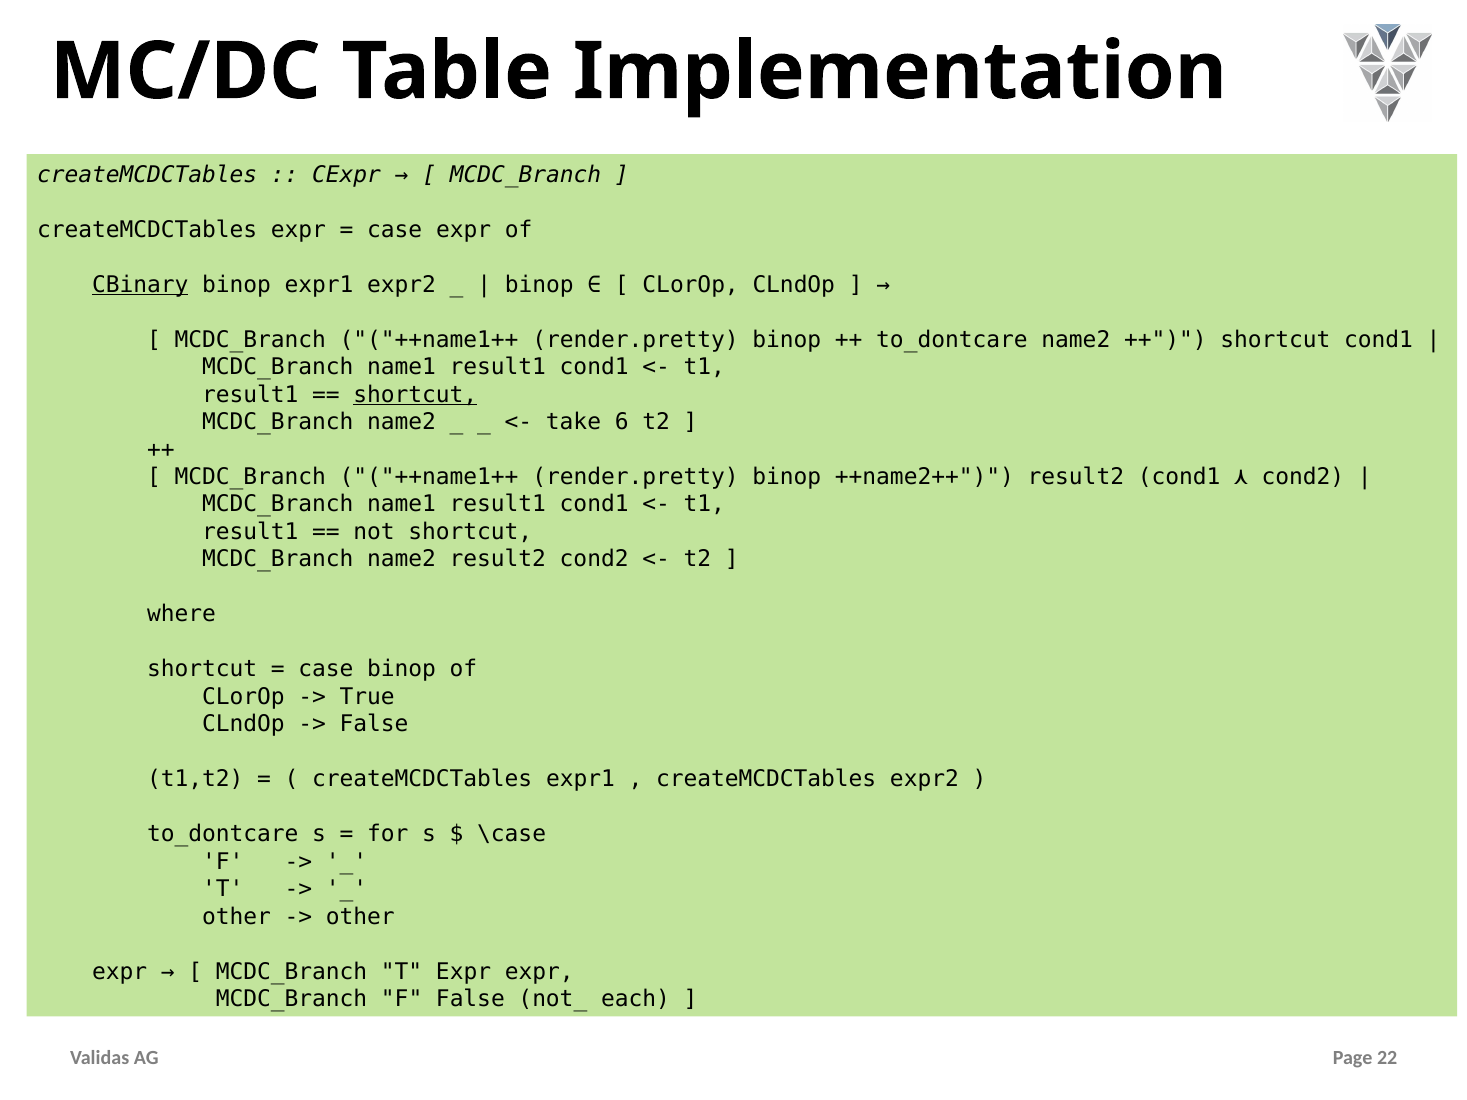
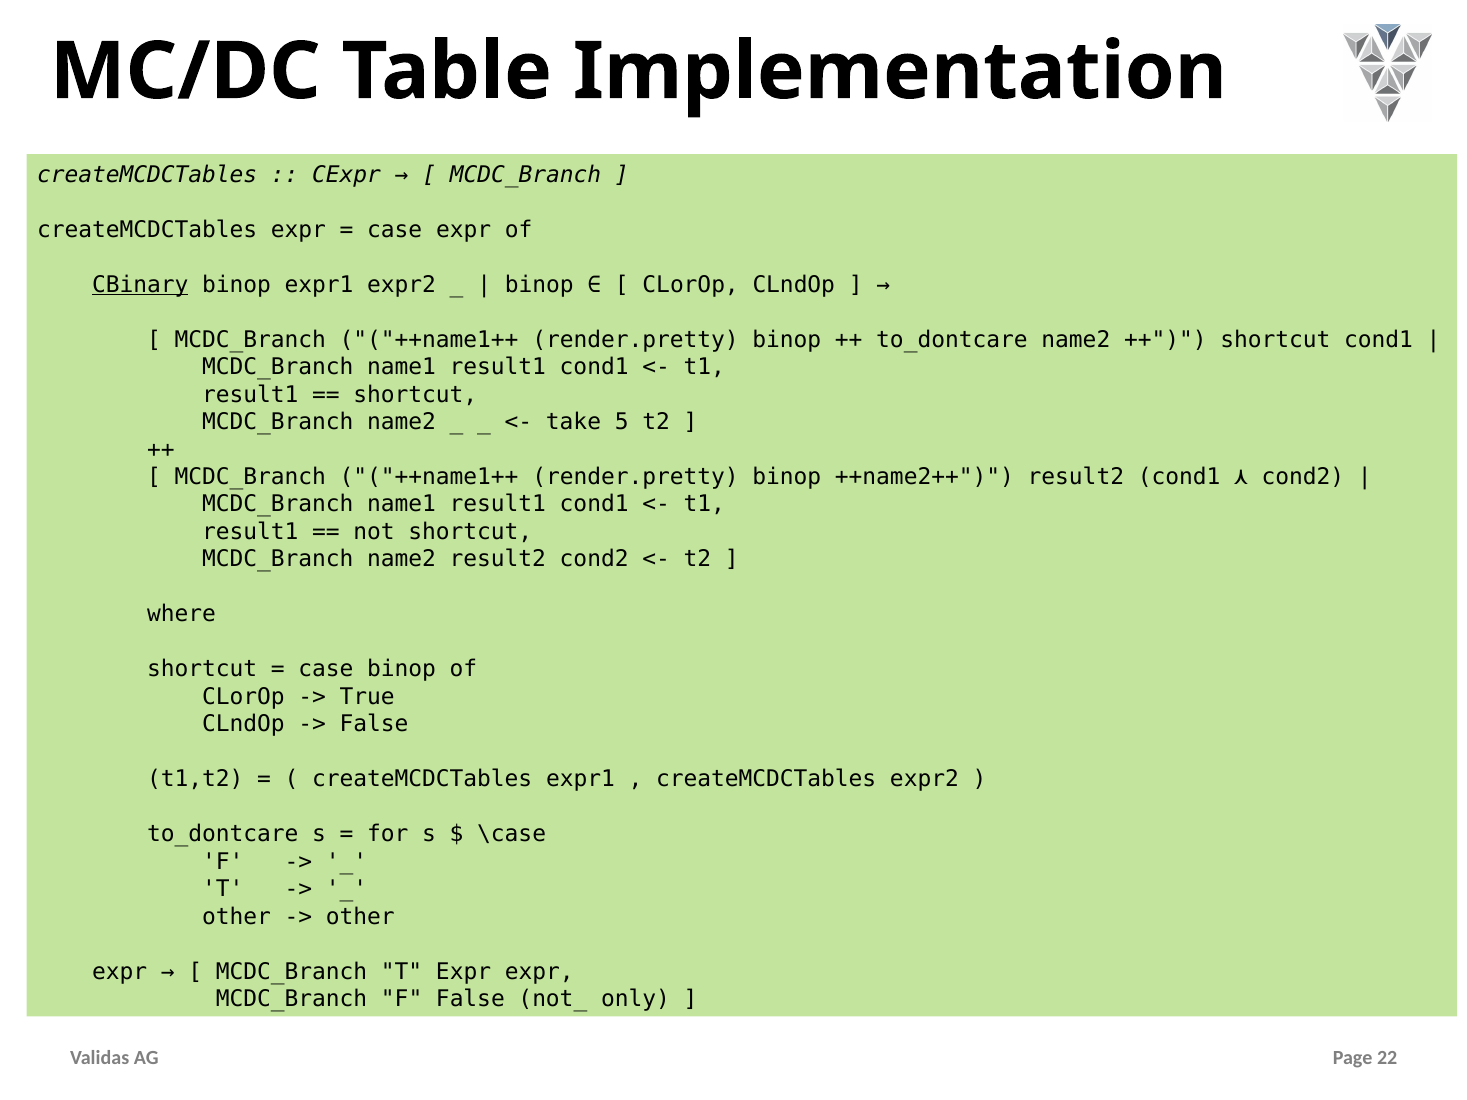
shortcut underline: present -> none (415, 395)
6: 6 -> 5 (622, 422)
each: each -> only (636, 999)
